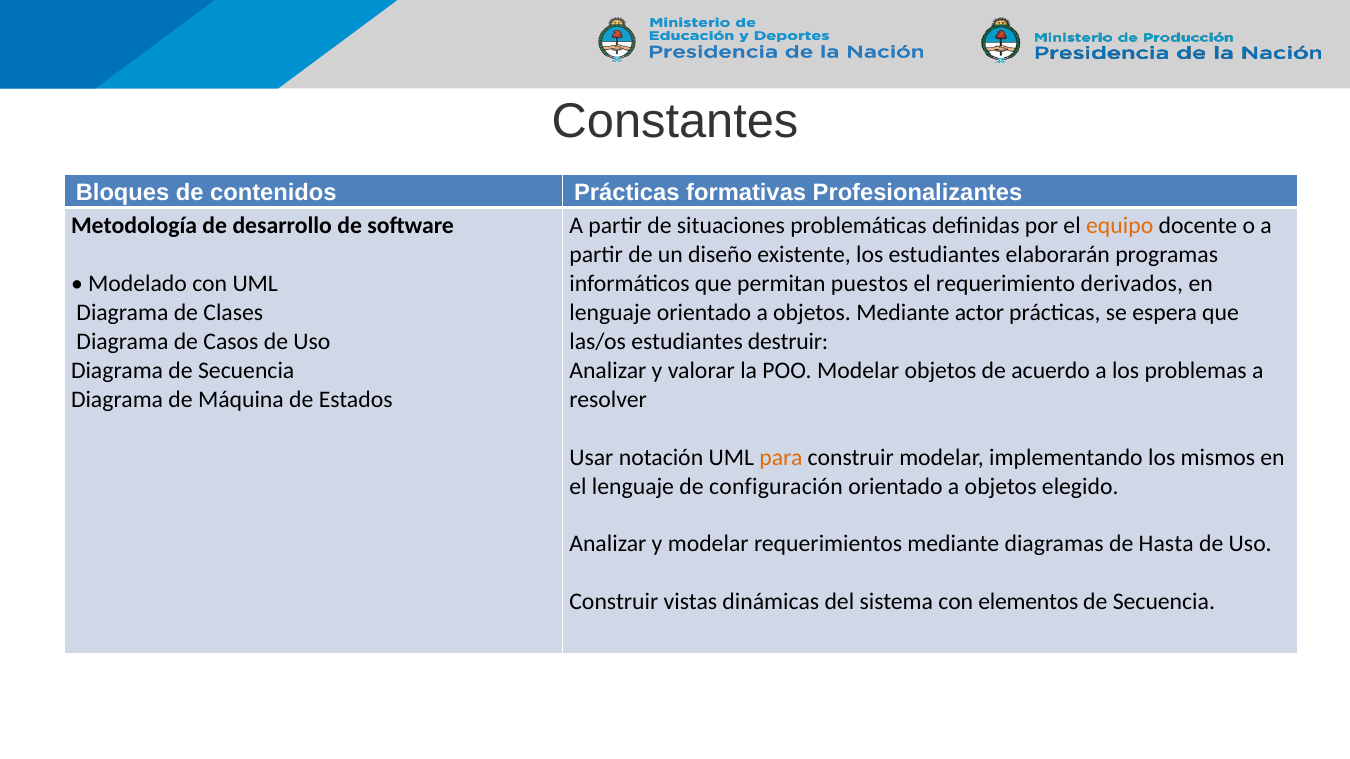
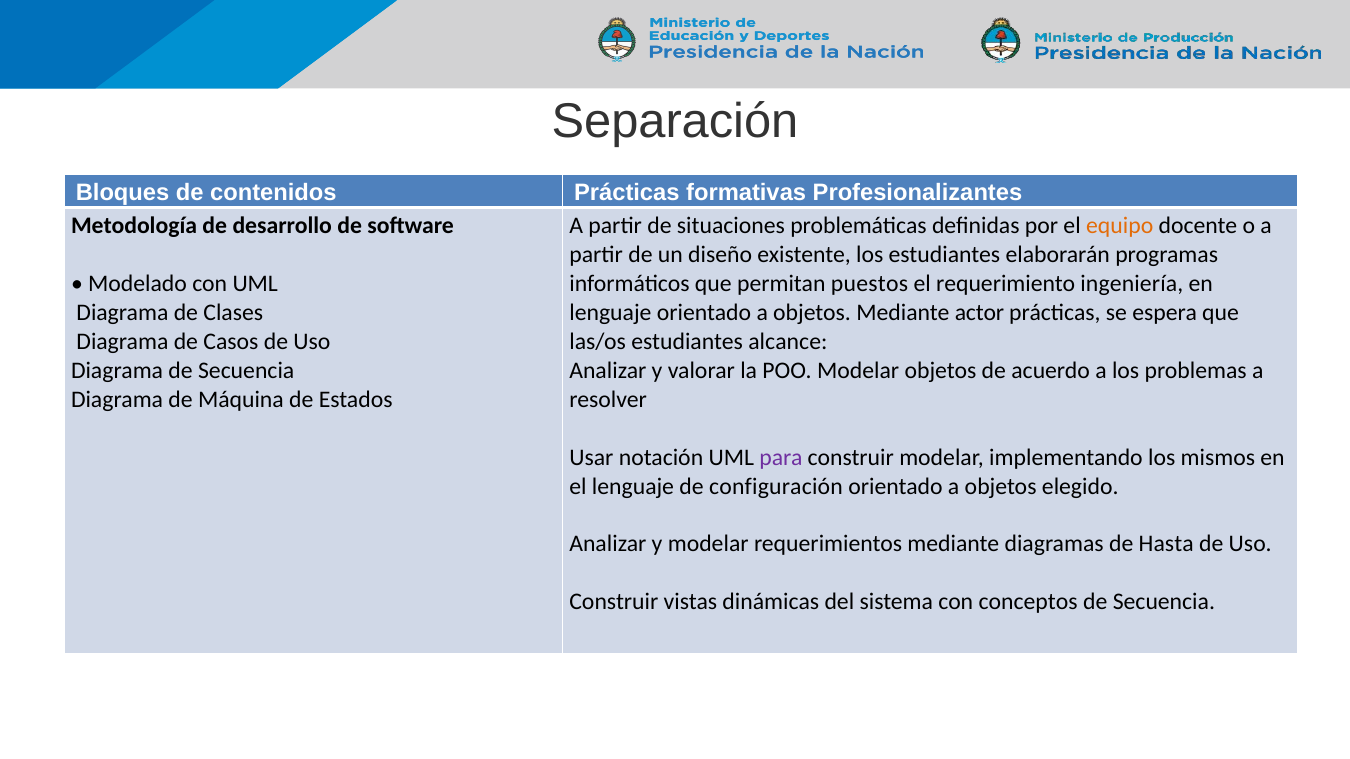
Constantes: Constantes -> Separación (675, 122)
derivados: derivados -> ingeniería (1132, 284)
destruir: destruir -> alcance (788, 342)
para colour: orange -> purple (781, 458)
elementos: elementos -> conceptos (1028, 602)
